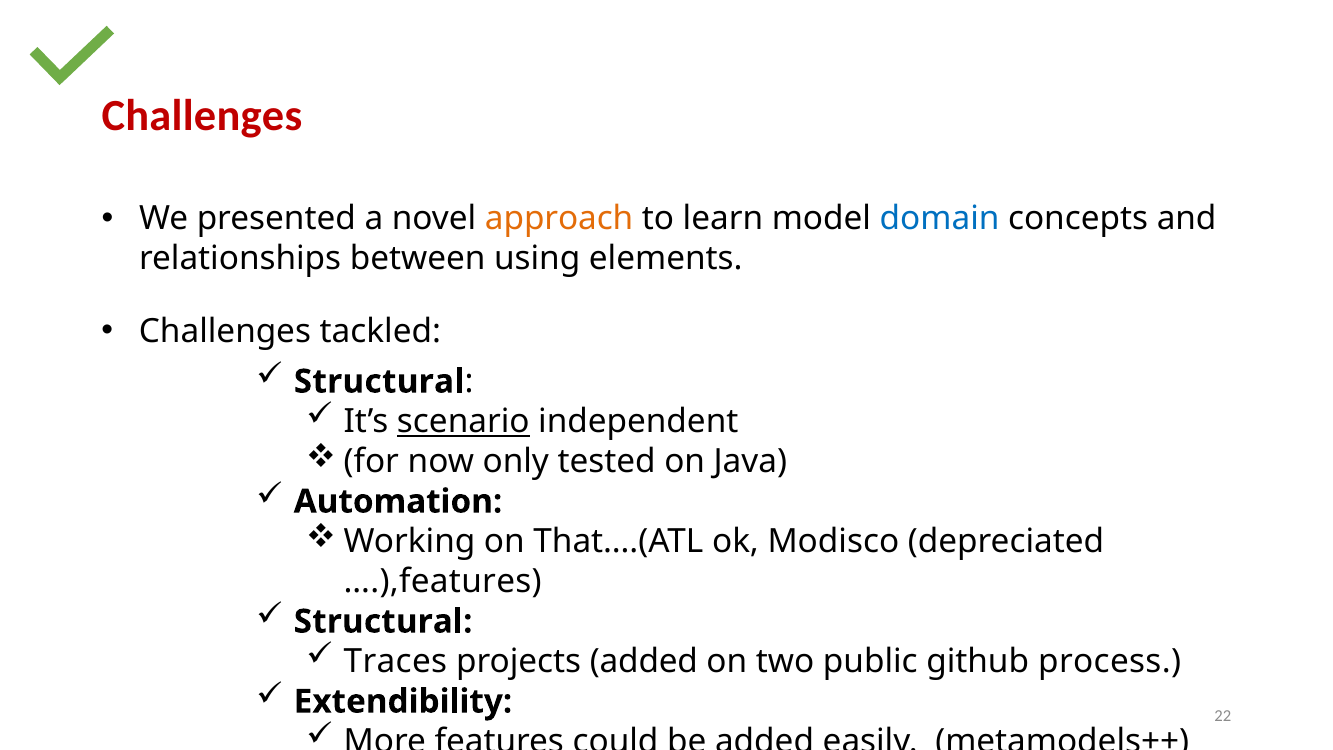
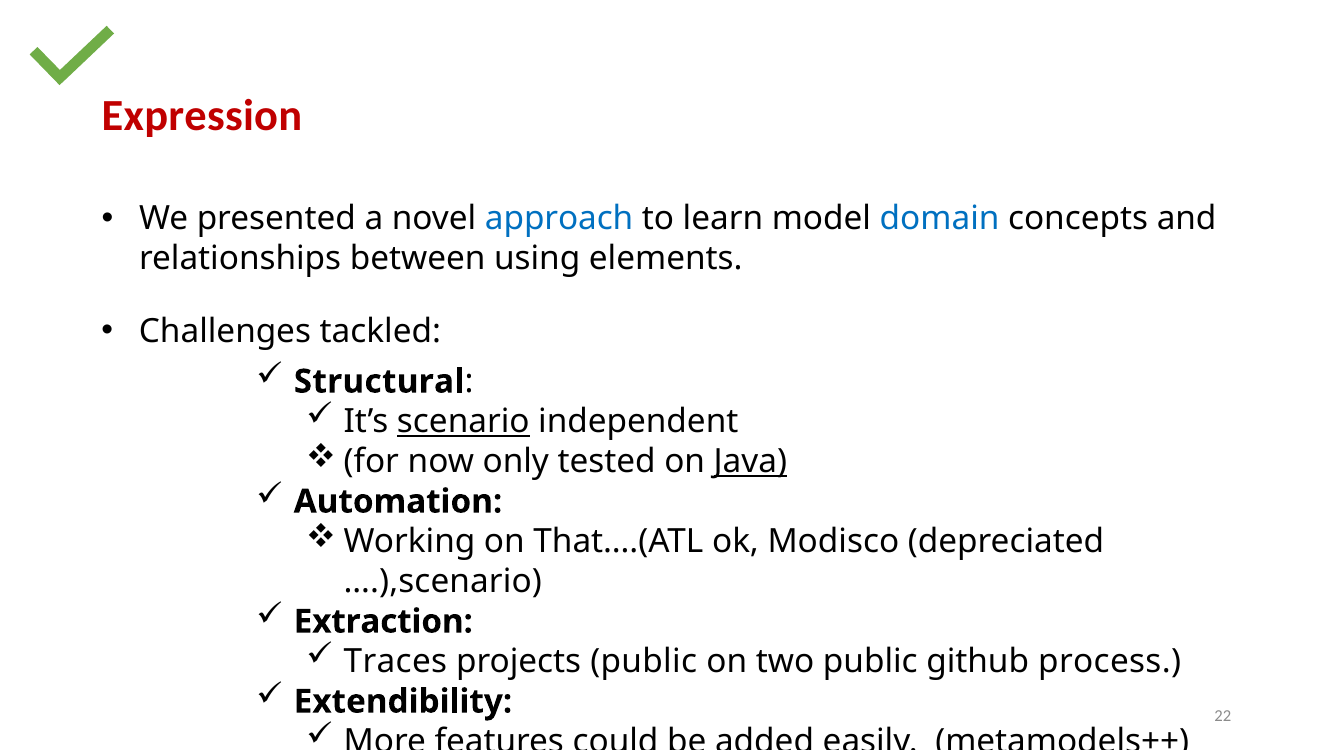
Challenges: Challenges -> Expression (202, 115)
approach colour: orange -> blue (559, 219)
Java underline: none -> present (750, 461)
….),features: ….),features -> ….),scenario (443, 581)
Structural: Structural -> Extraction (383, 621)
projects added: added -> public (644, 661)
